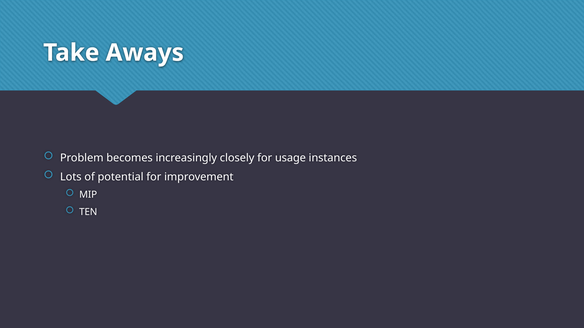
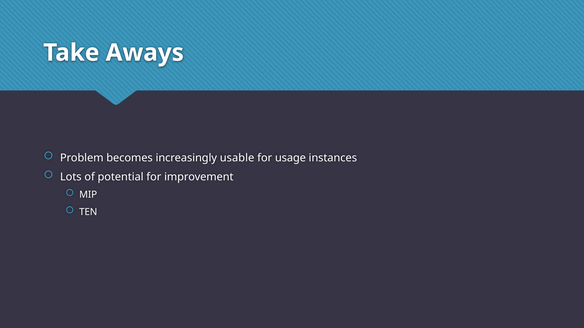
closely: closely -> usable (237, 158)
